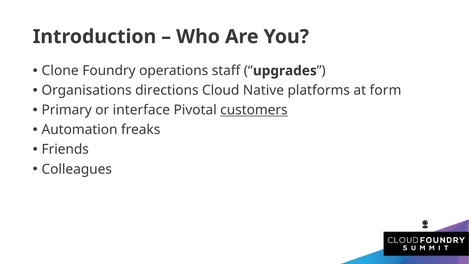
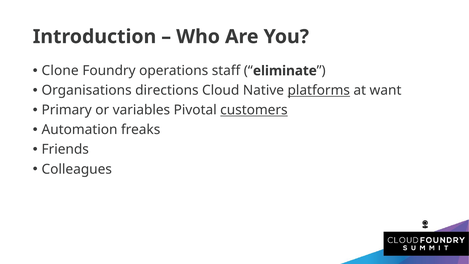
upgrades: upgrades -> eliminate (285, 71)
platforms underline: none -> present (319, 90)
form: form -> want (386, 90)
interface: interface -> variables (141, 110)
